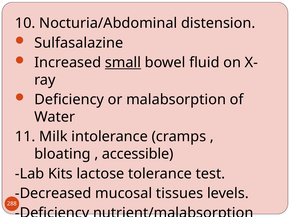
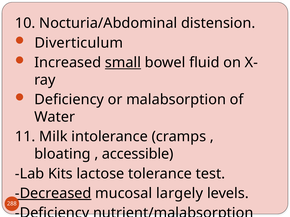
Sulfasalazine: Sulfasalazine -> Diverticulum (79, 43)
Decreased underline: none -> present (53, 194)
tissues: tissues -> largely (180, 194)
